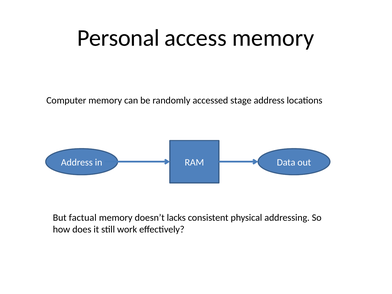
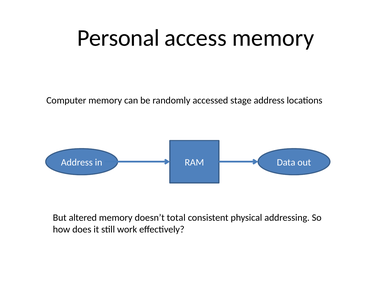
factual: factual -> altered (83, 218)
lacks: lacks -> total (176, 218)
